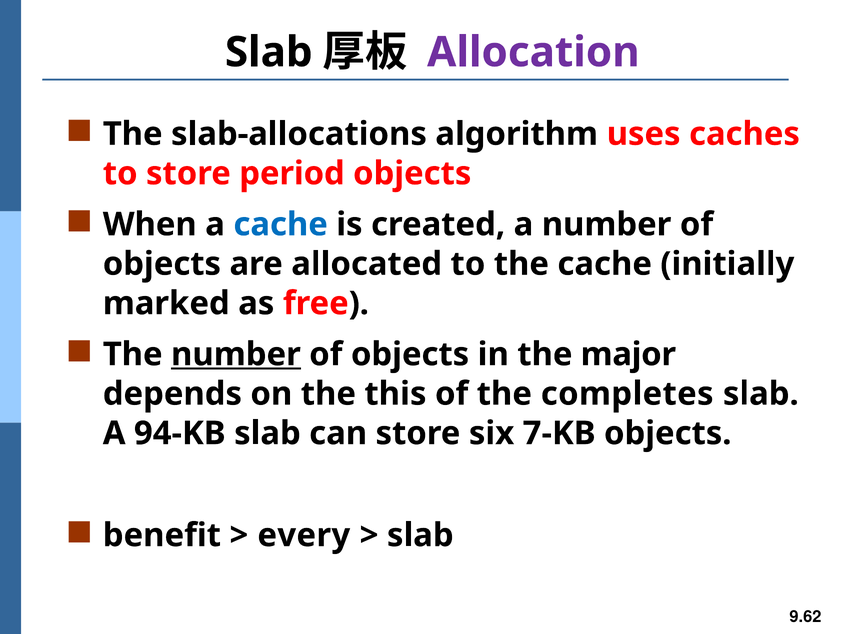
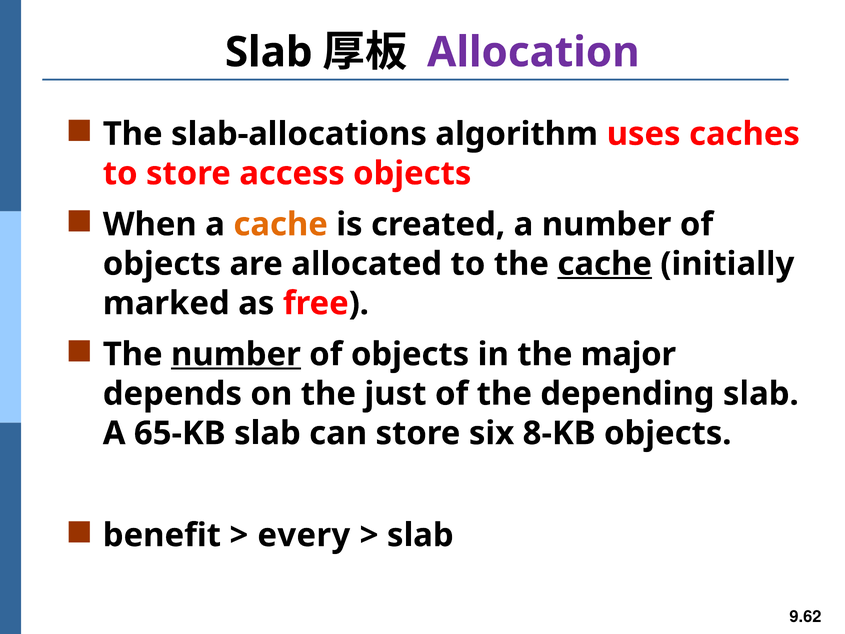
period: period -> access (292, 173)
cache colour: blue -> orange (281, 224)
cache underline: none -> present (605, 264)
this: this -> just (395, 394)
completes: completes -> depending (627, 394)
94-KB: 94-KB -> 65-KB (180, 433)
7-KB: 7-KB -> 8-KB (559, 433)
